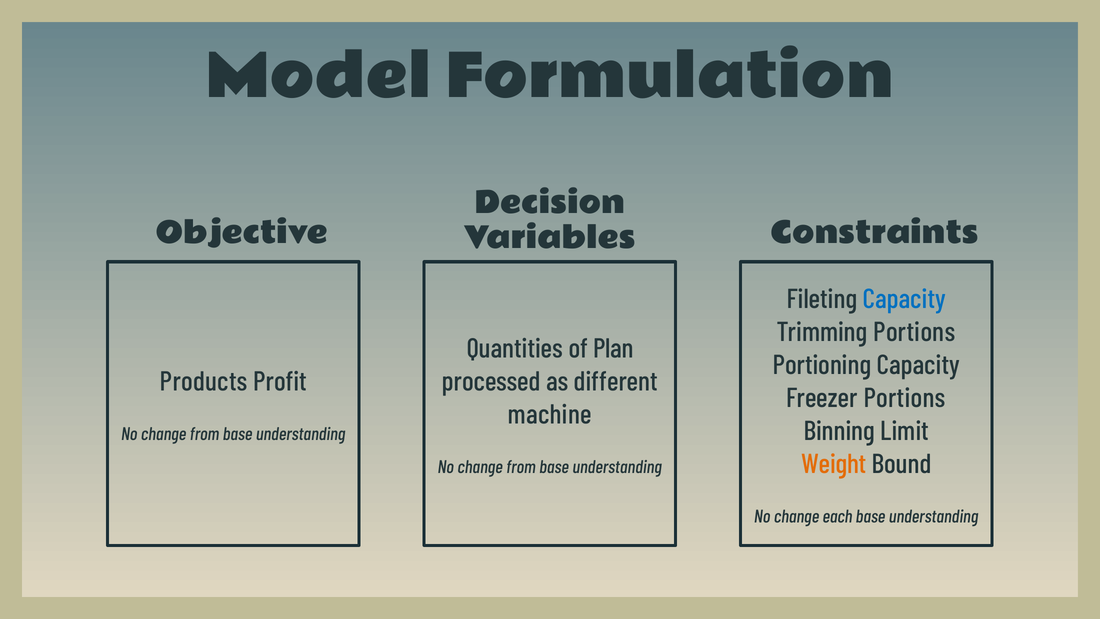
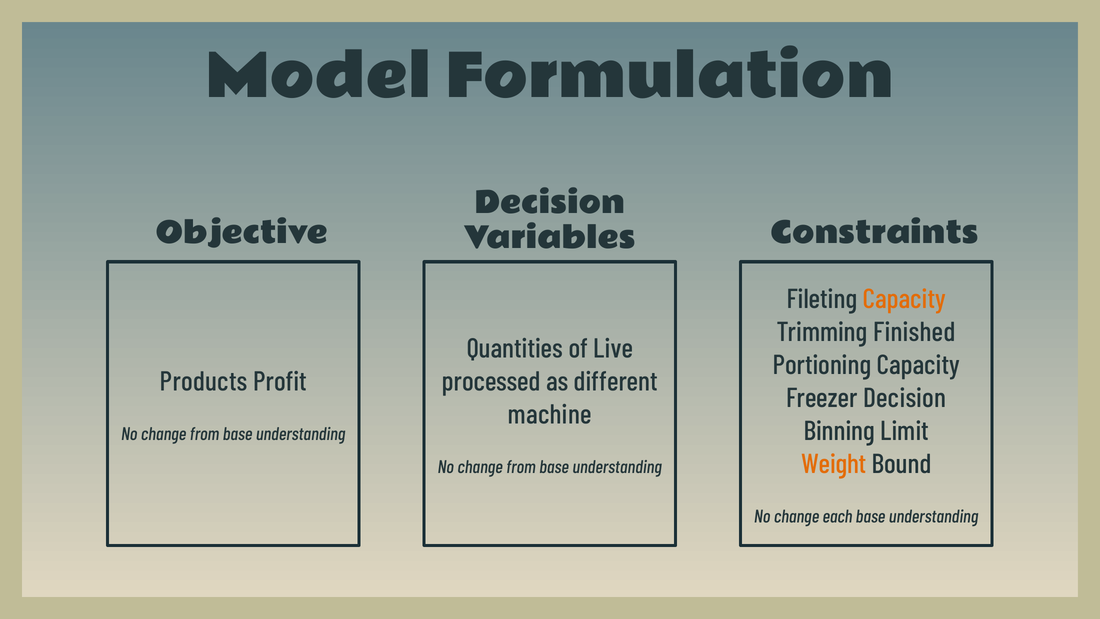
Capacity colour: blue -> orange (904, 299)
Trimming Portions: Portions -> Finished (914, 332)
Plan: Plan -> Live (613, 349)
Freezer Portions: Portions -> Decision (905, 398)
